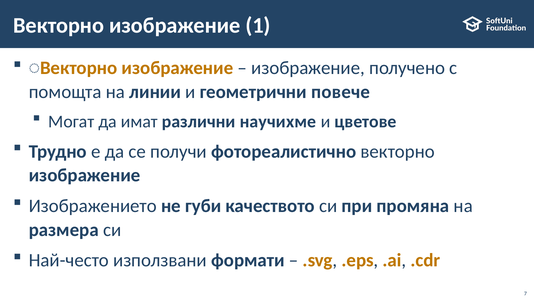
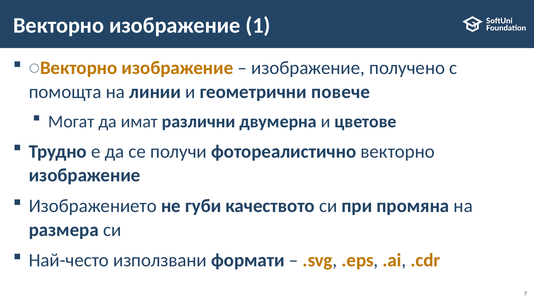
научихме: научихме -> двумерна (278, 121)
